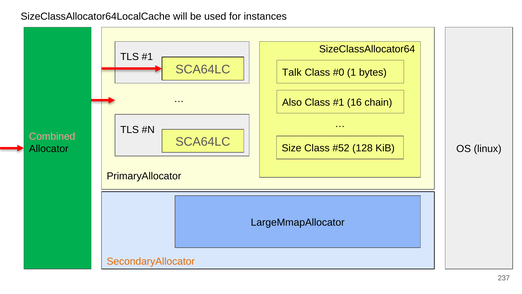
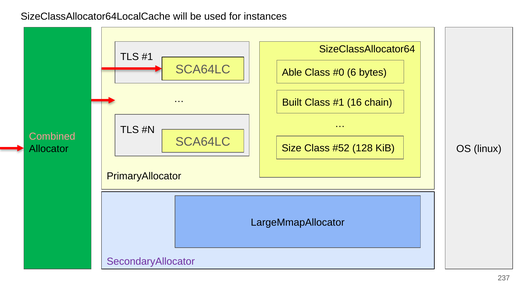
Talk: Talk -> Able (292, 72)
1: 1 -> 6 (352, 72)
Also: Also -> Built (292, 102)
SecondaryAllocator colour: orange -> purple (151, 261)
